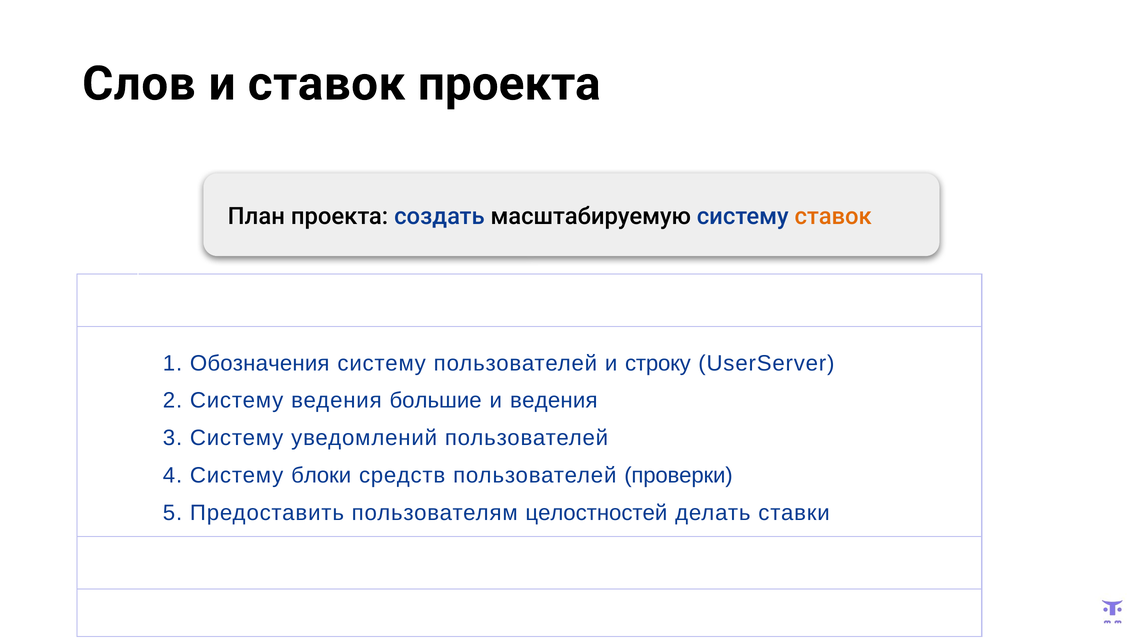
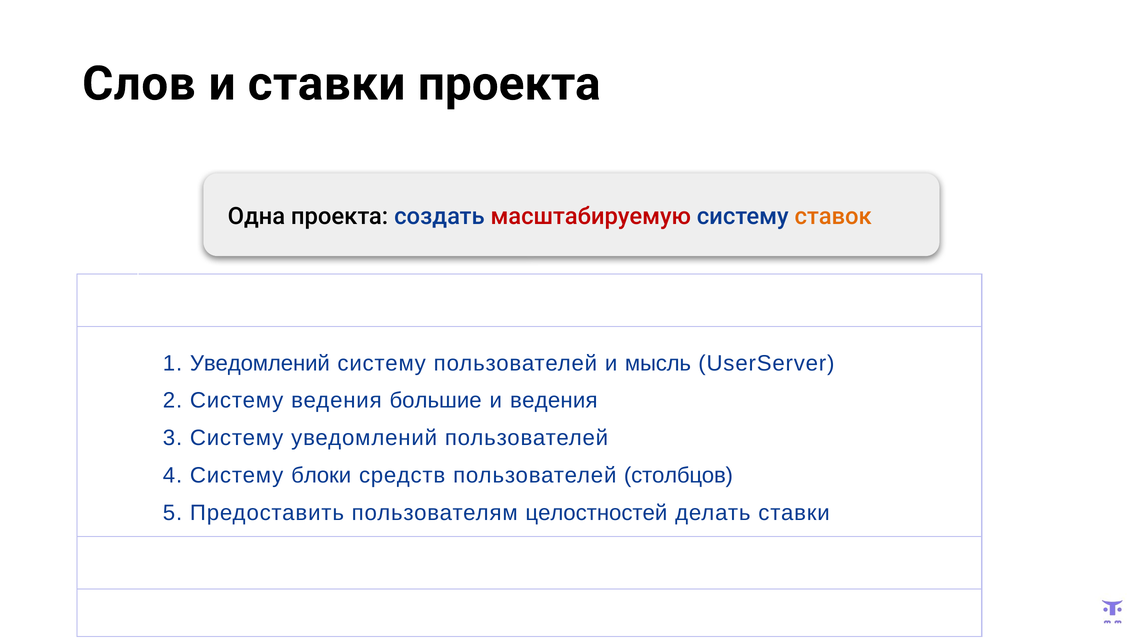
и ставок: ставок -> ставки (327, 84)
План: План -> Одна (256, 216)
масштабируемую colour: black -> red (591, 216)
1 Обозначения: Обозначения -> Уведомлений (260, 363)
строку: строку -> мысль (658, 363)
проверки: проверки -> столбцов (678, 476)
